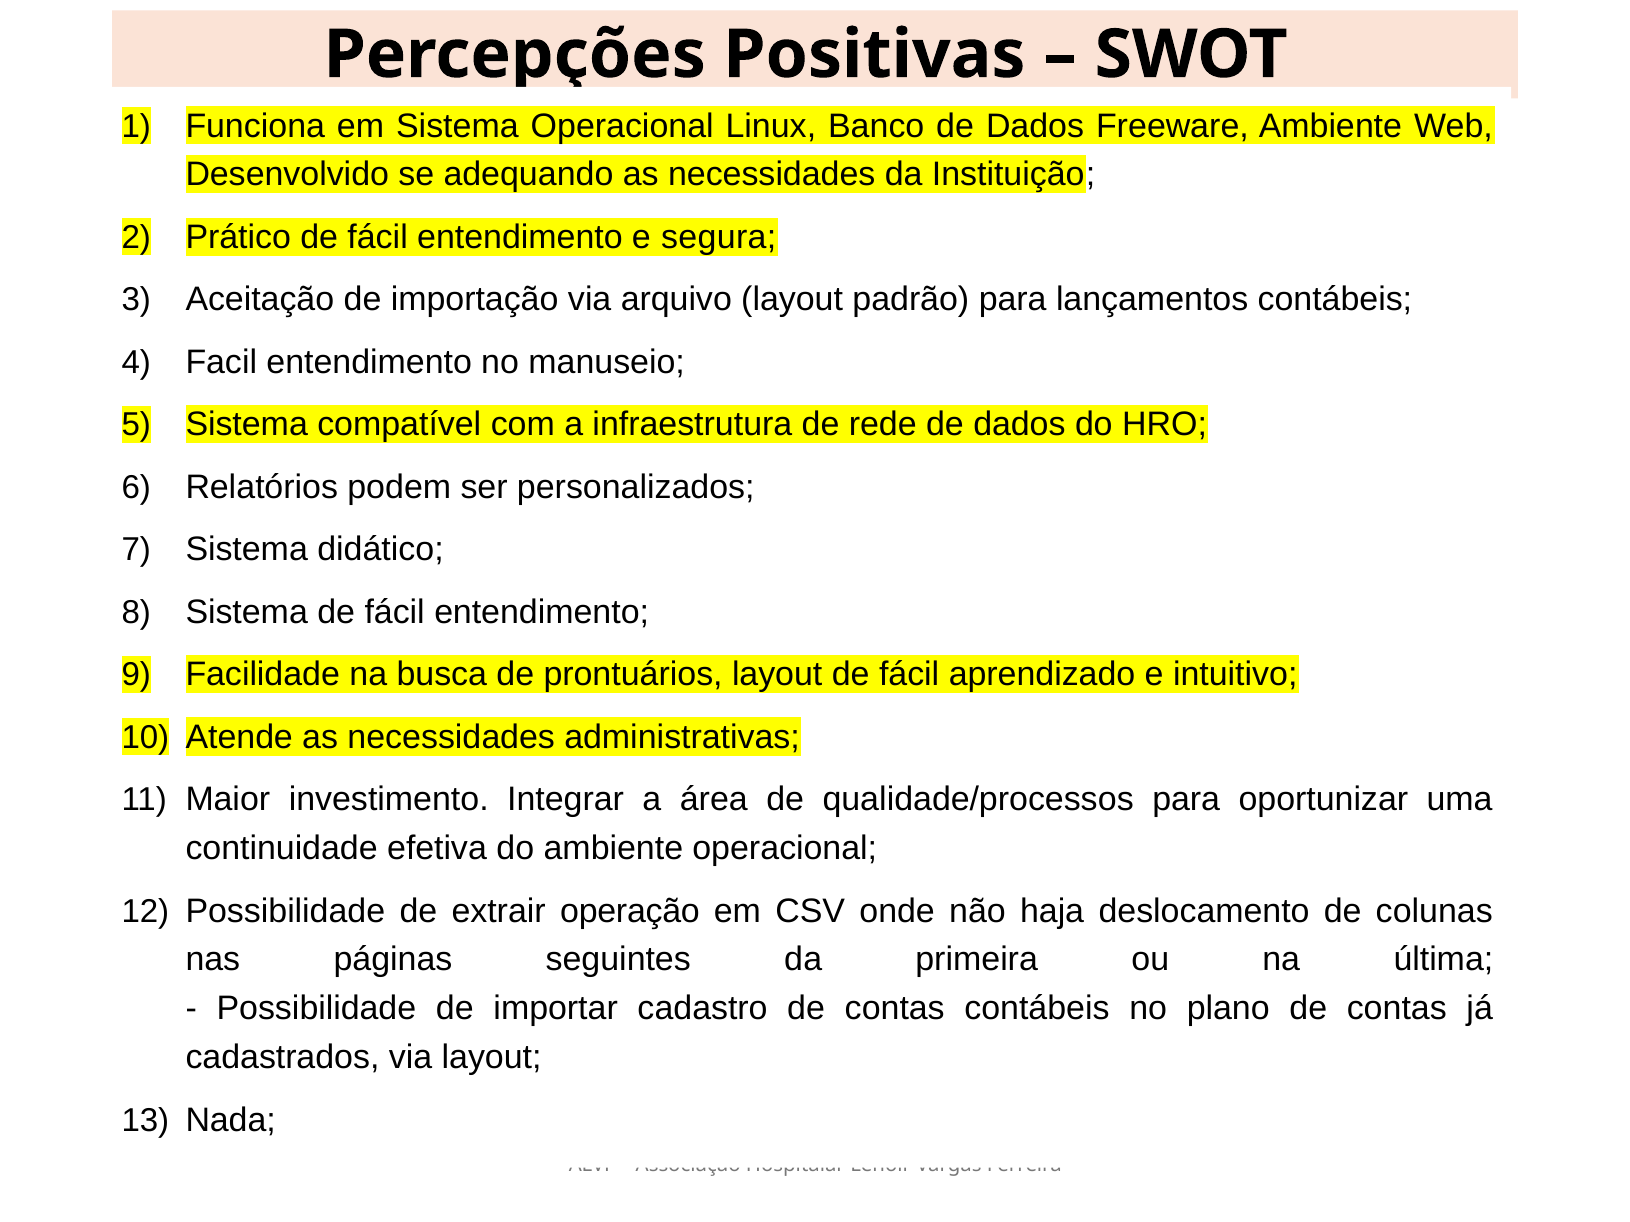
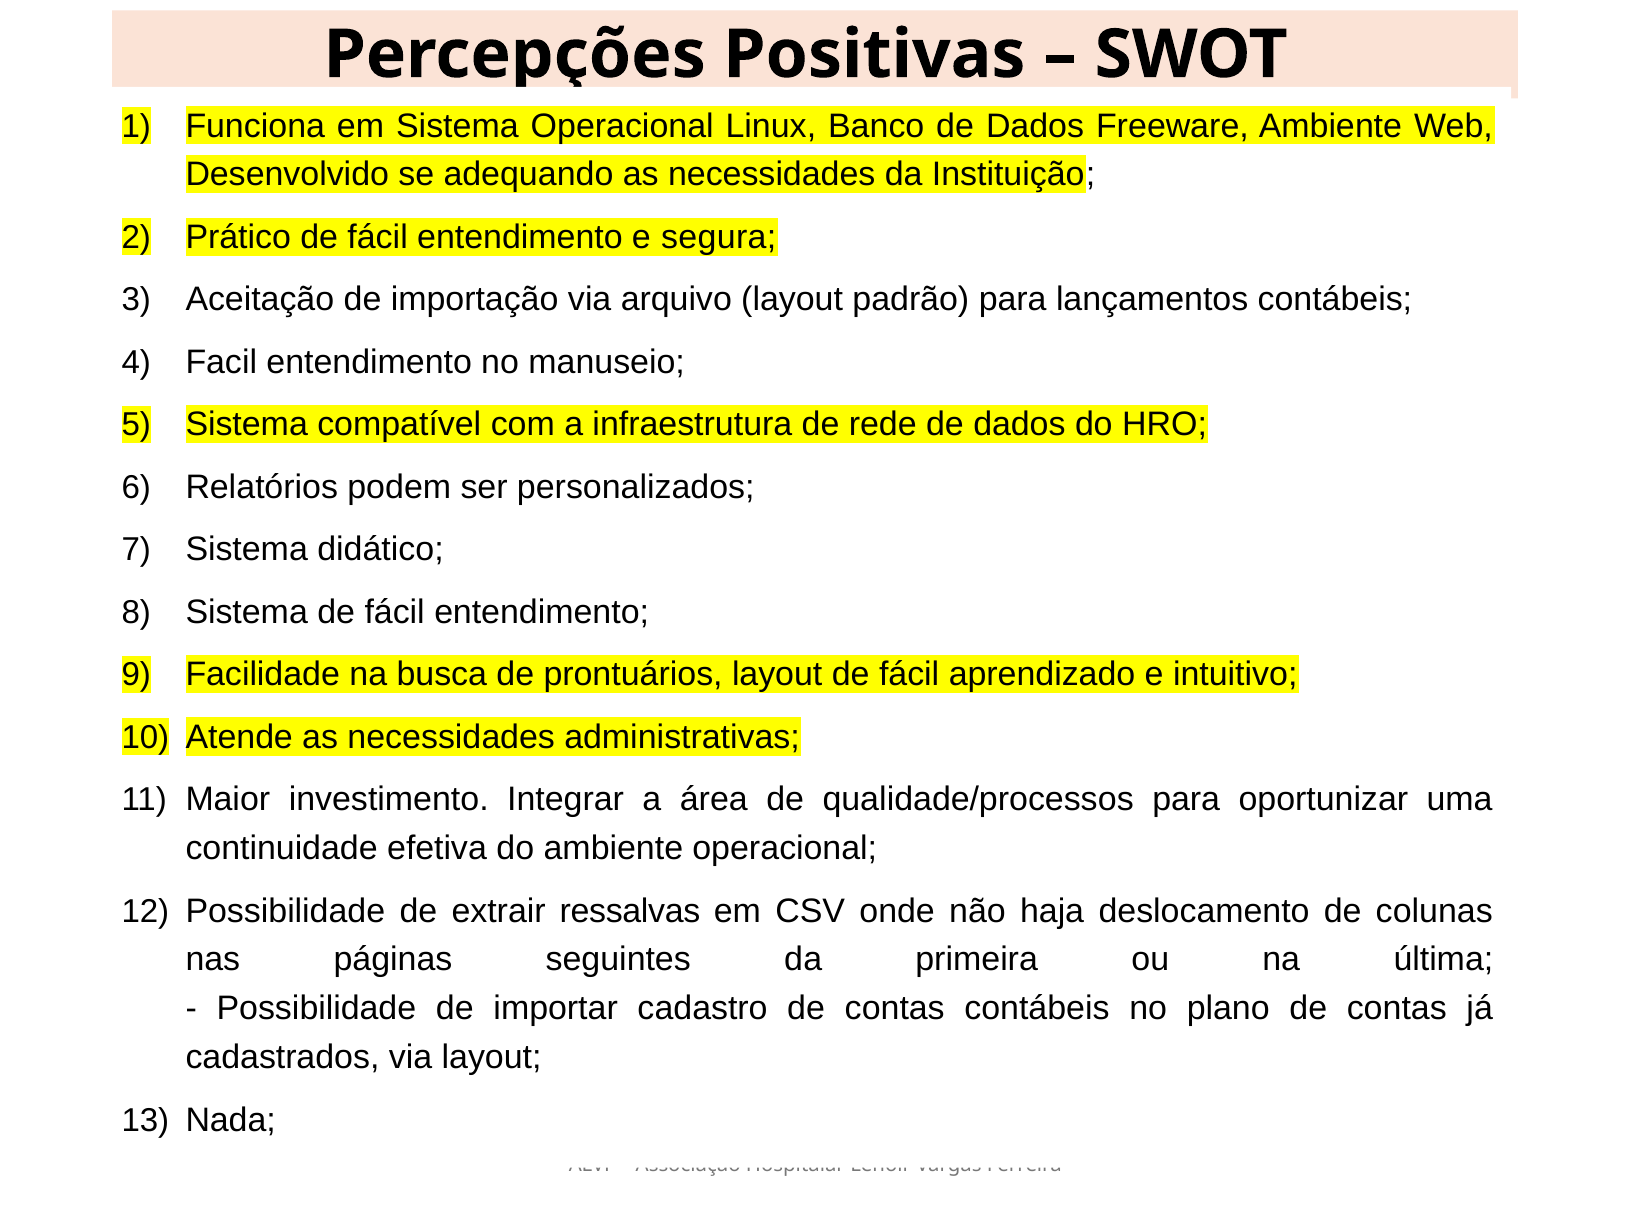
operação: operação -> ressalvas (630, 911)
